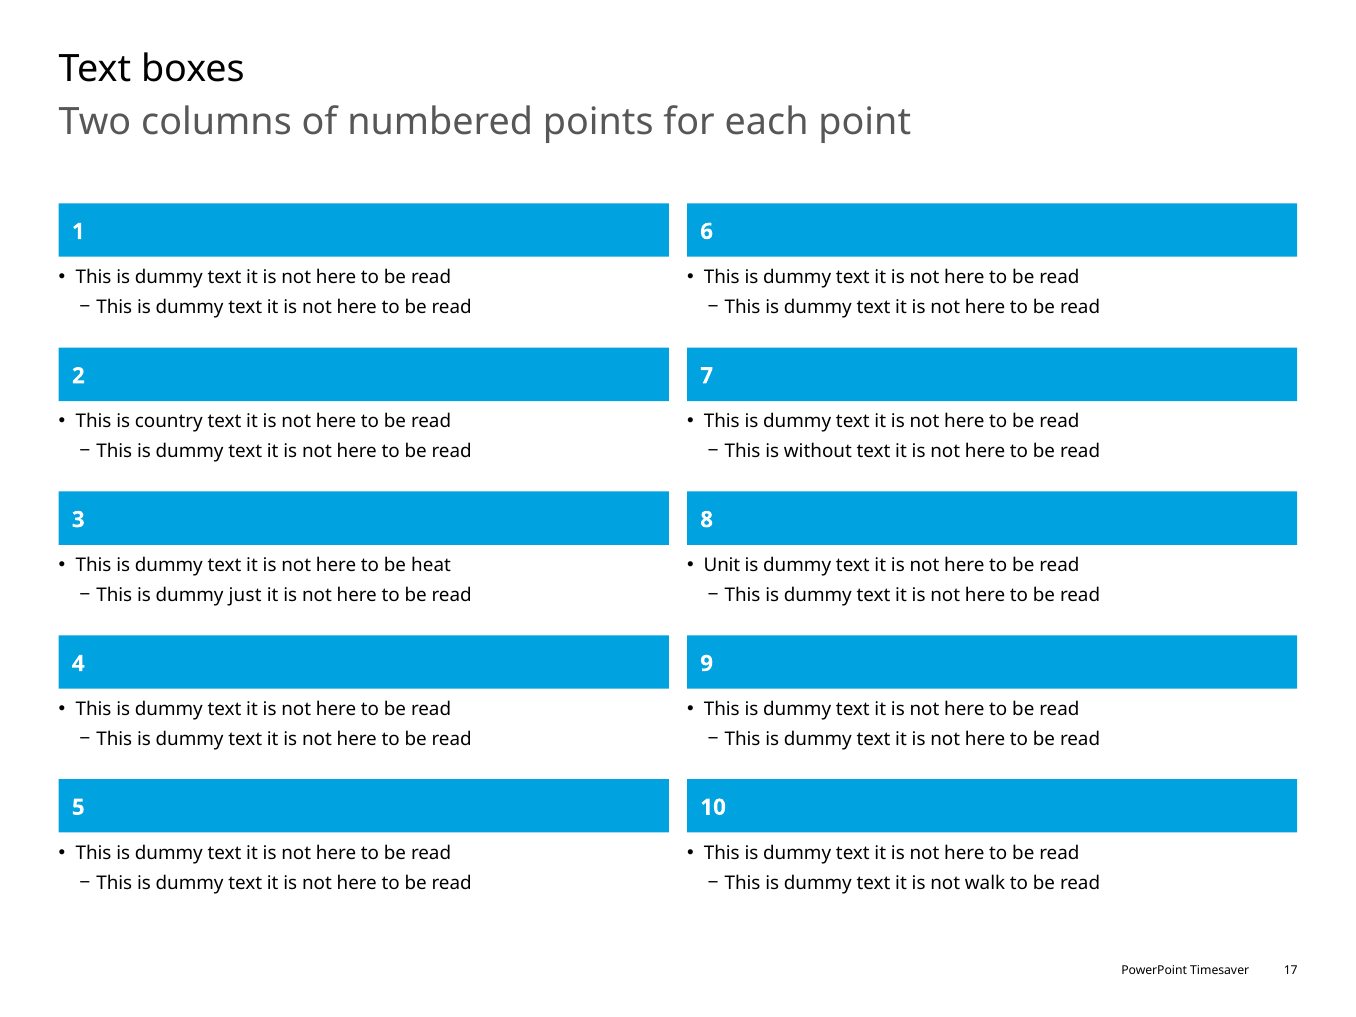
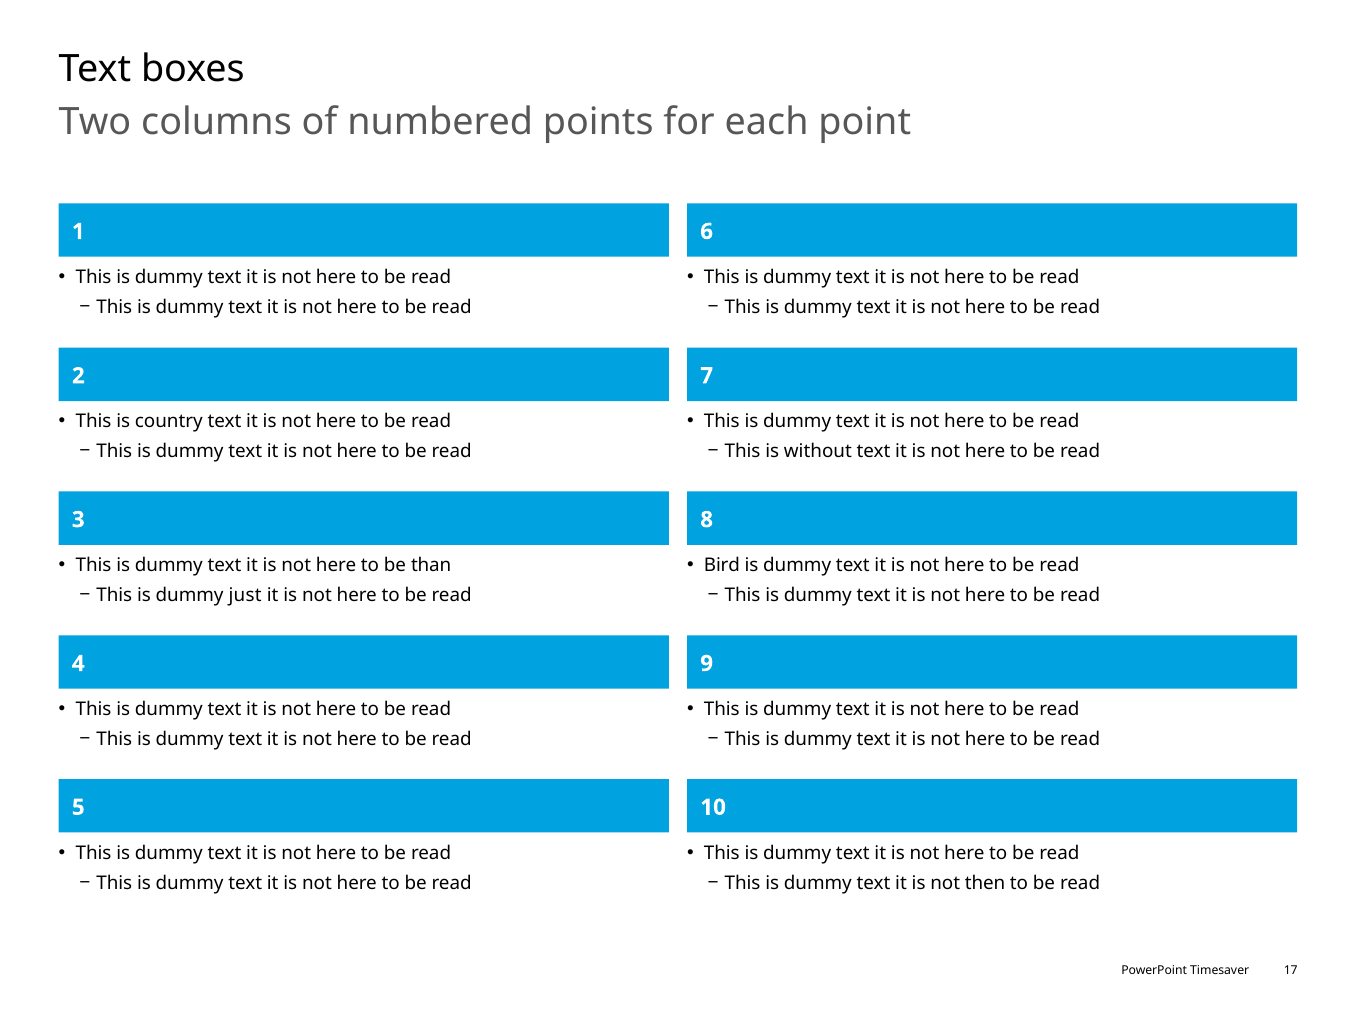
heat: heat -> than (431, 565)
Unit: Unit -> Bird (722, 565)
walk: walk -> then (985, 884)
